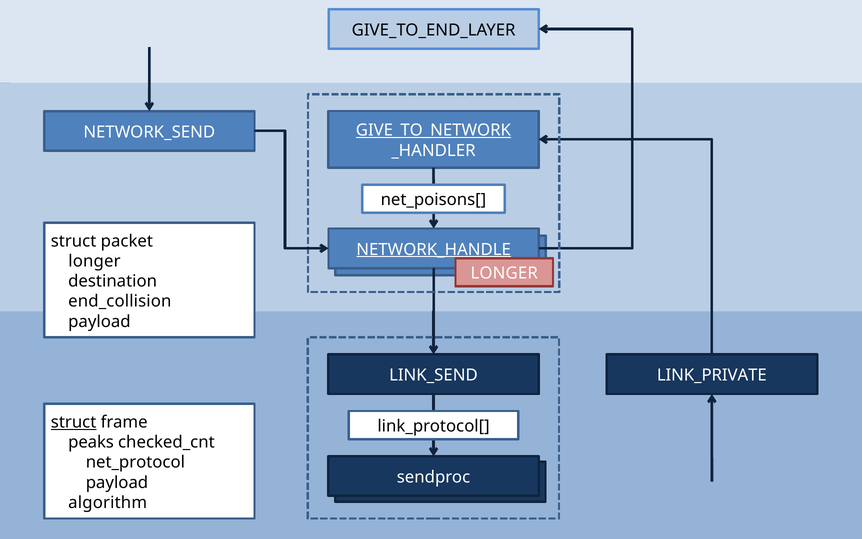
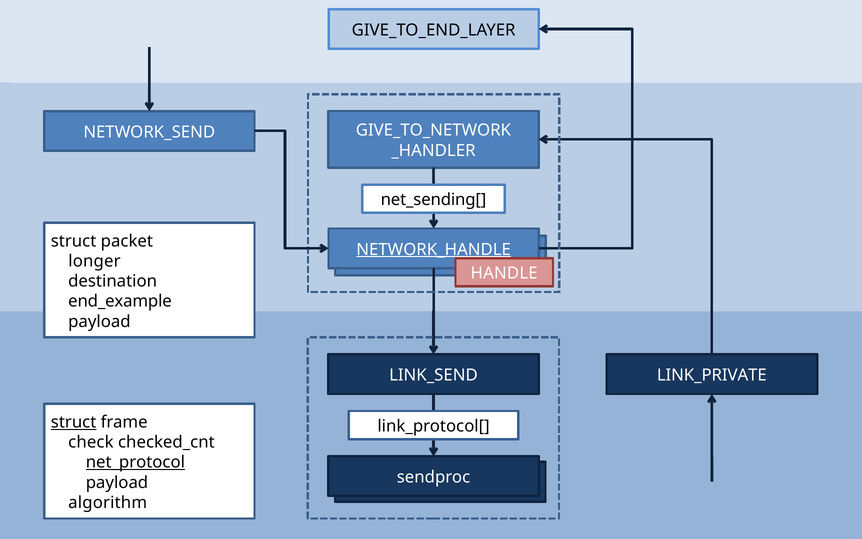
GIVE_TO_NETWORK underline: present -> none (433, 130)
net_poisons[: net_poisons[ -> net_sending[ (434, 200)
LONGER: LONGER -> HANDLE (504, 273)
end_collision: end_collision -> end_example (120, 301)
peaks: peaks -> check (91, 442)
net_protocol underline: none -> present (135, 462)
